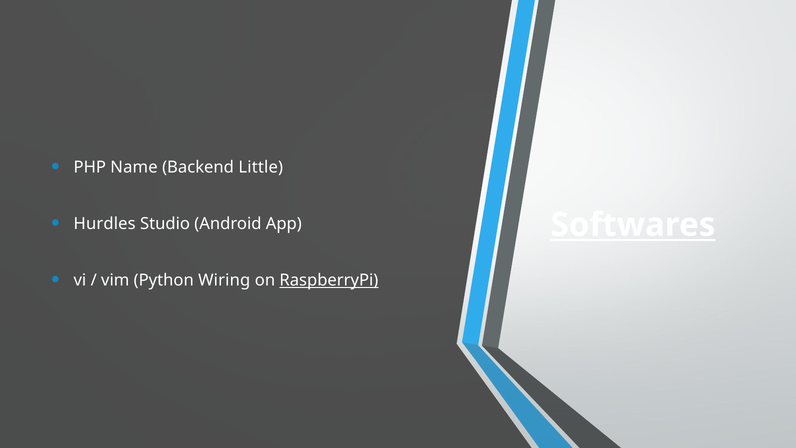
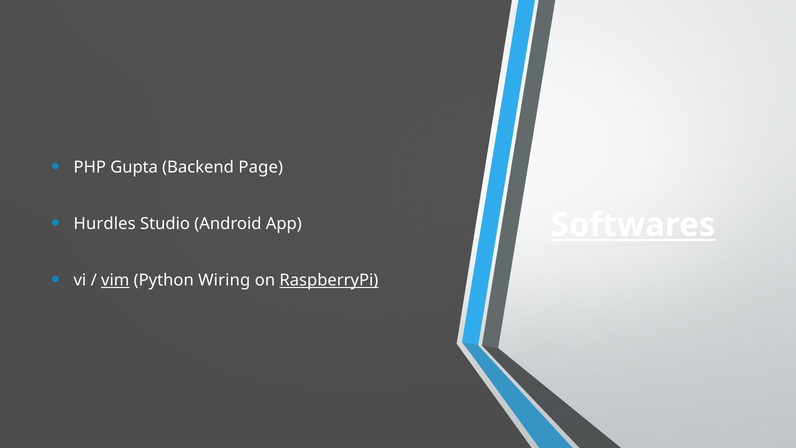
Name: Name -> Gupta (134, 167)
Little: Little -> Page (261, 167)
vim underline: none -> present (115, 280)
